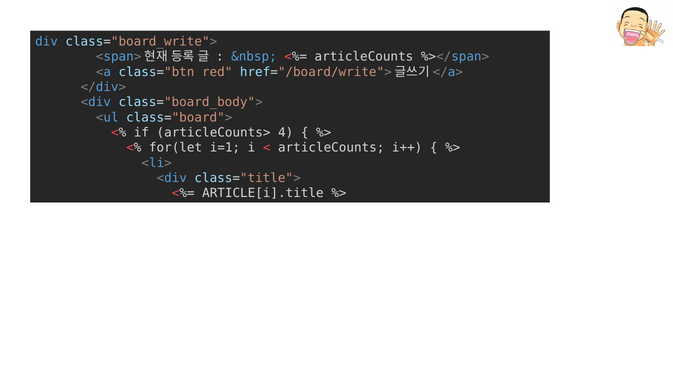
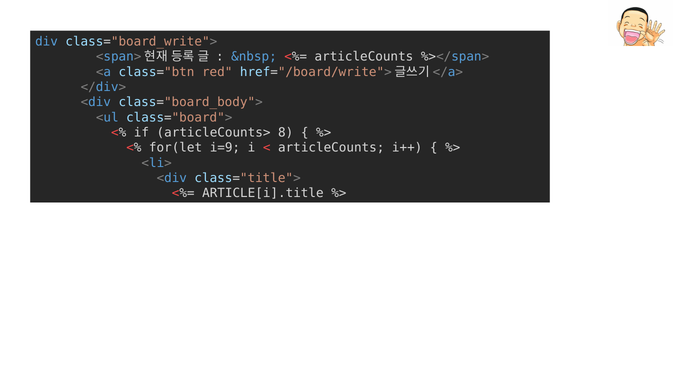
4: 4 -> 8 (286, 132)
i=1: i=1 -> i=9 (225, 148)
